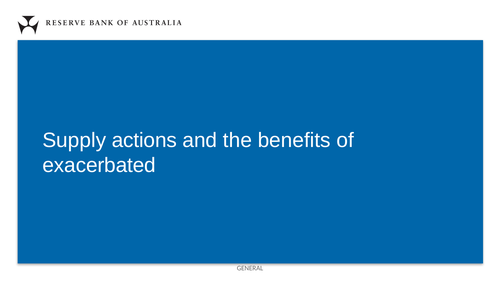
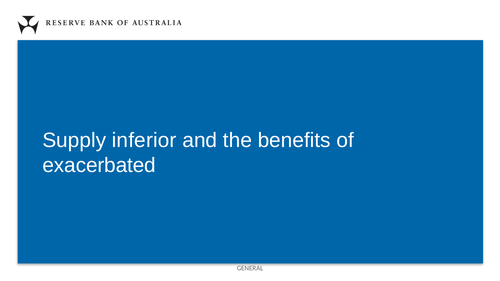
actions: actions -> inferior (144, 140)
